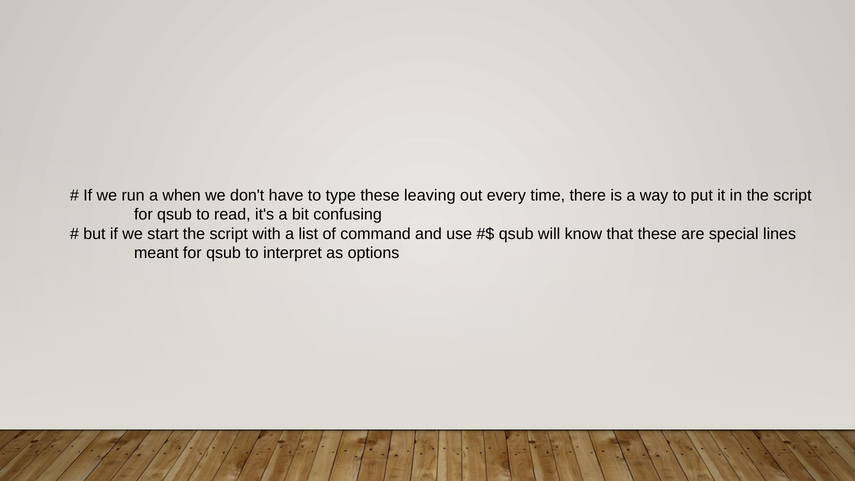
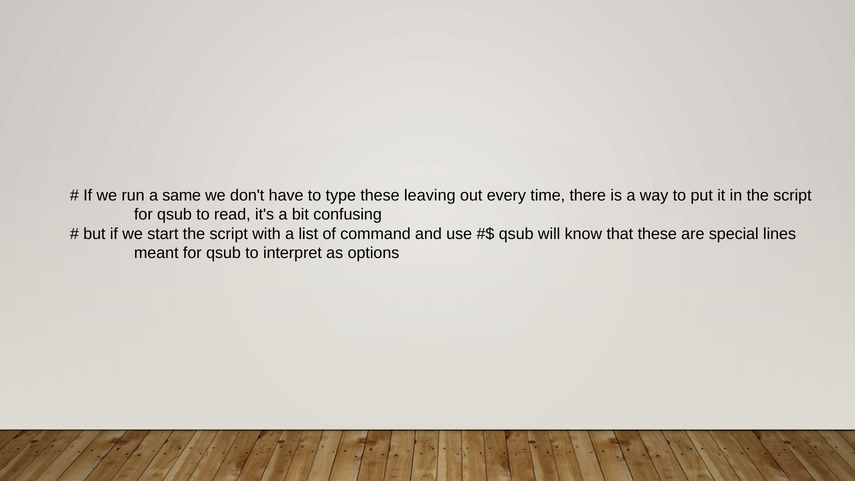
when: when -> same (182, 195)
